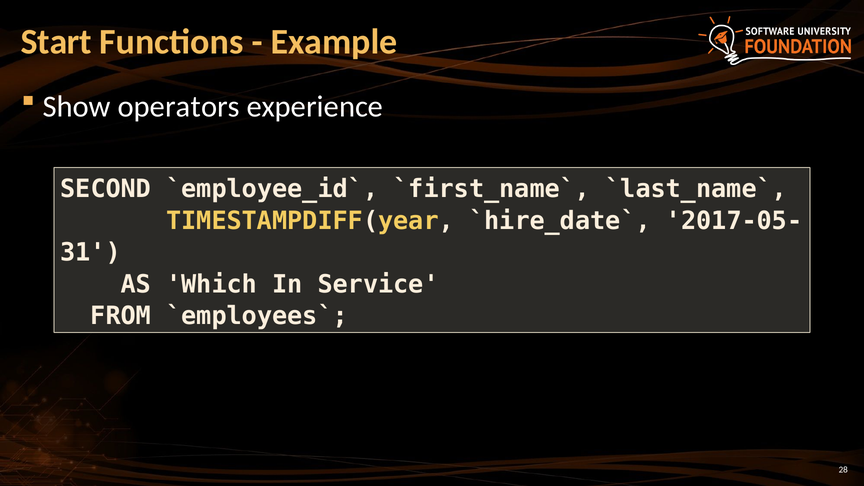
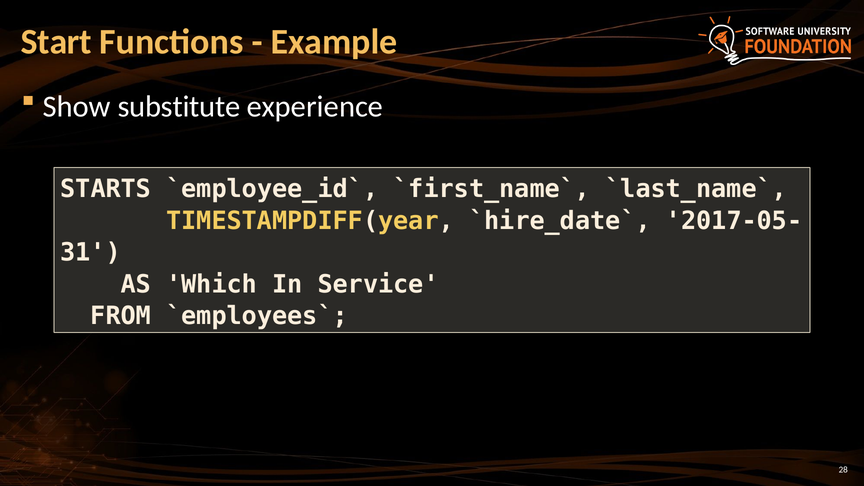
operators: operators -> substitute (179, 106)
SECOND: SECOND -> STARTS (106, 189)
